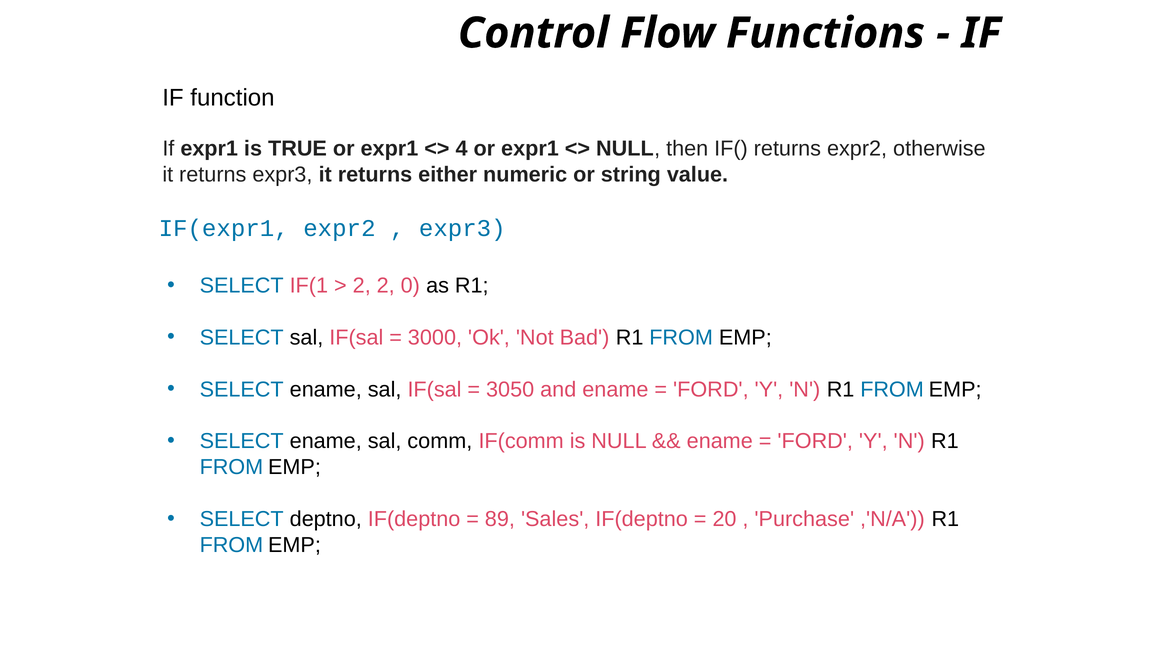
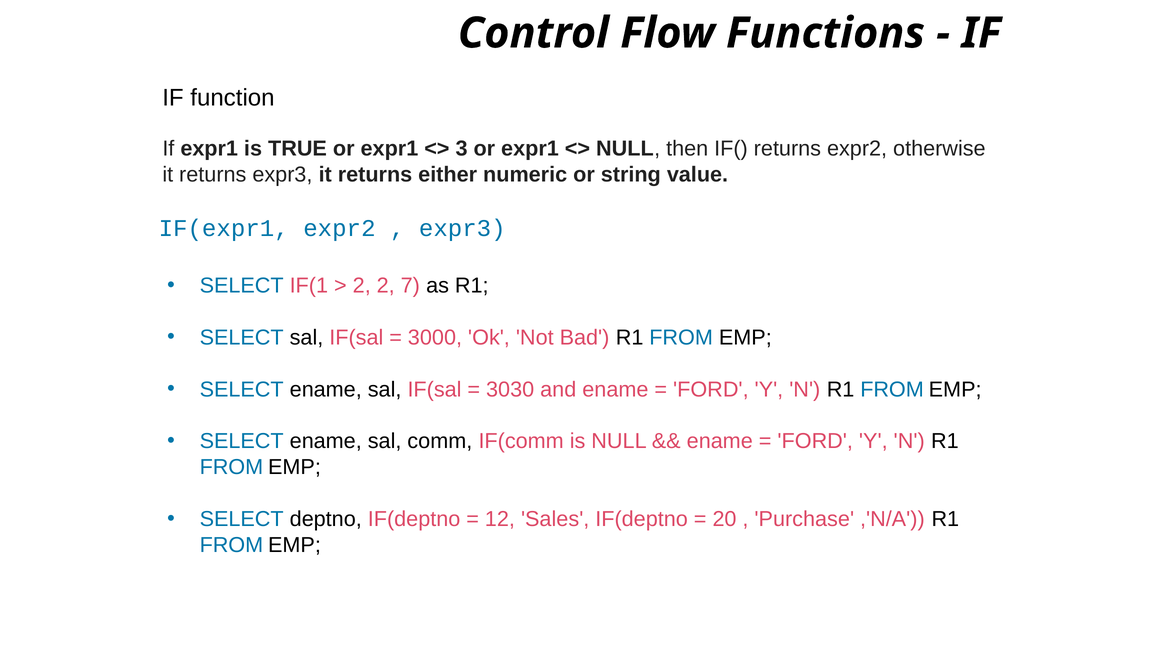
4: 4 -> 3 (462, 149)
0: 0 -> 7 (410, 286)
3050: 3050 -> 3030 (510, 390)
89: 89 -> 12 (500, 519)
